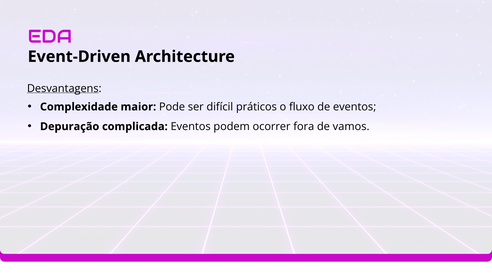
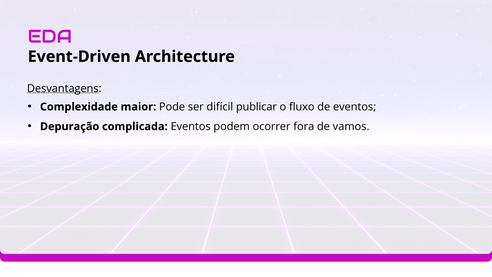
práticos: práticos -> publicar (256, 107)
